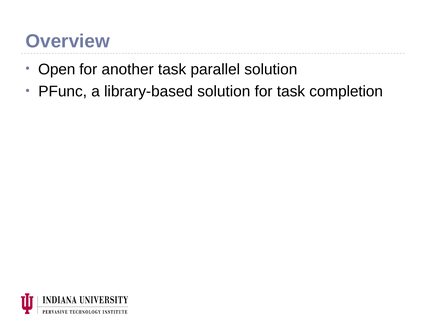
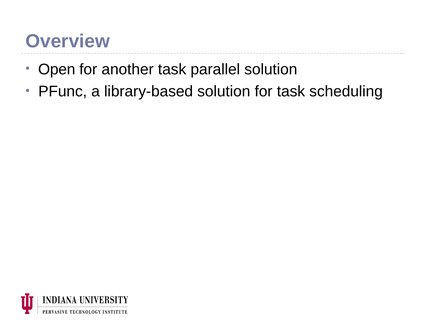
completion: completion -> scheduling (346, 91)
